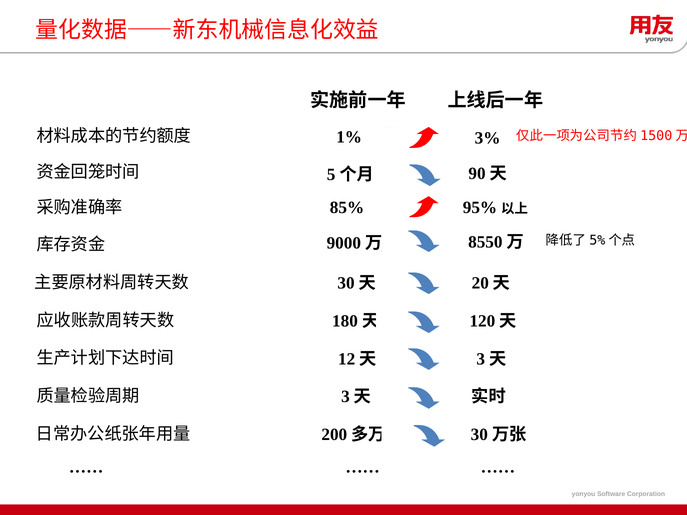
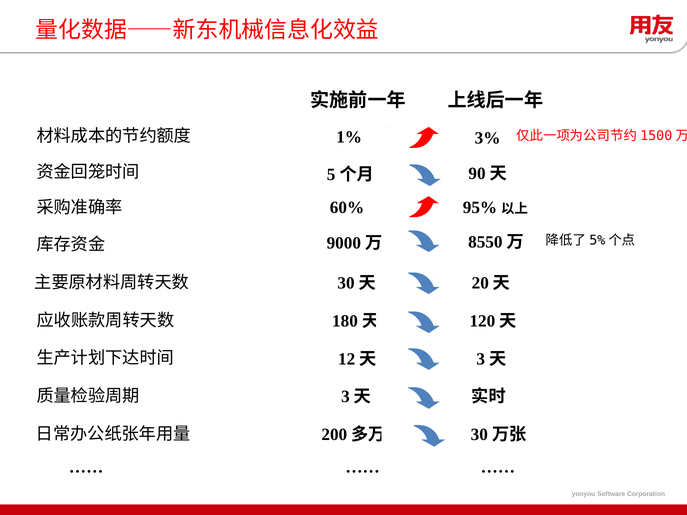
85%: 85% -> 60% (347, 208)
